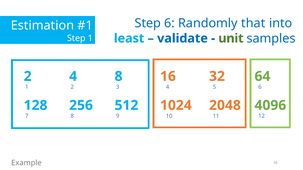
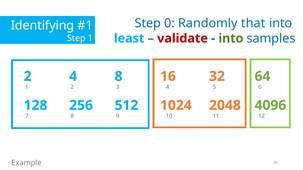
Step 6: 6 -> 0 (170, 23)
Estimation: Estimation -> Identifying (43, 26)
validate colour: blue -> red (183, 38)
unit: unit -> into (231, 38)
